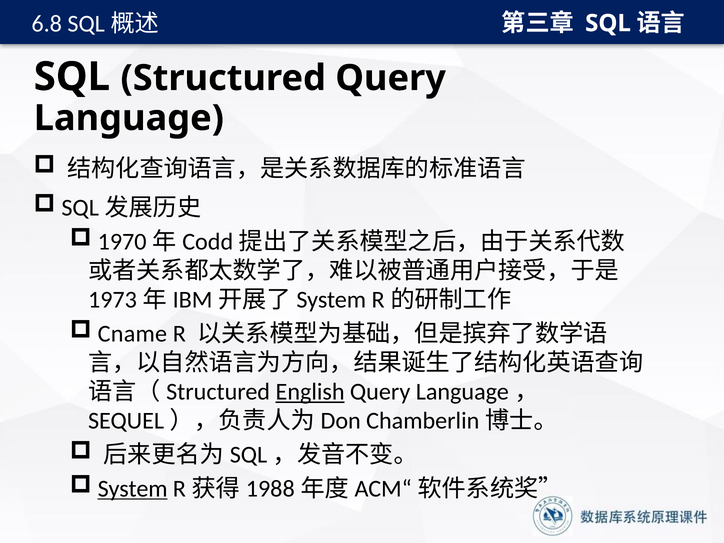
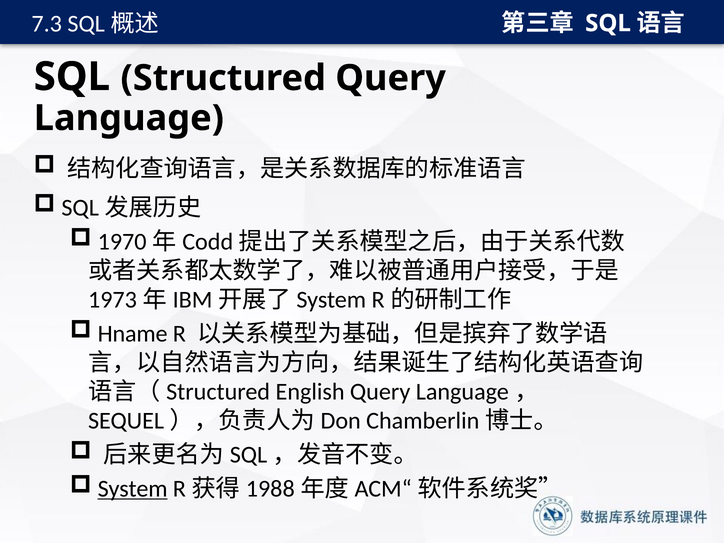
6.8: 6.8 -> 7.3 (47, 24)
Cname: Cname -> Hname (133, 334)
English underline: present -> none (310, 392)
